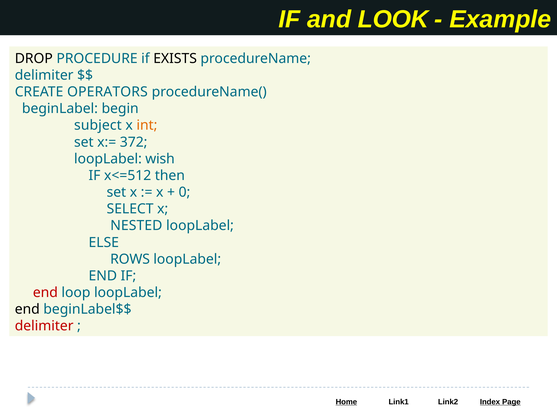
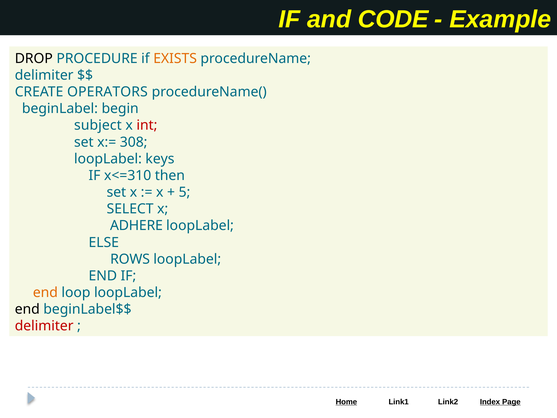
LOOK: LOOK -> CODE (393, 19)
EXISTS colour: black -> orange (175, 58)
int colour: orange -> red (147, 125)
372: 372 -> 308 (134, 142)
wish: wish -> keys (160, 159)
x<=512: x<=512 -> x<=310 (128, 175)
0: 0 -> 5 (184, 192)
NESTED: NESTED -> ADHERE (136, 226)
end colour: red -> orange (45, 292)
